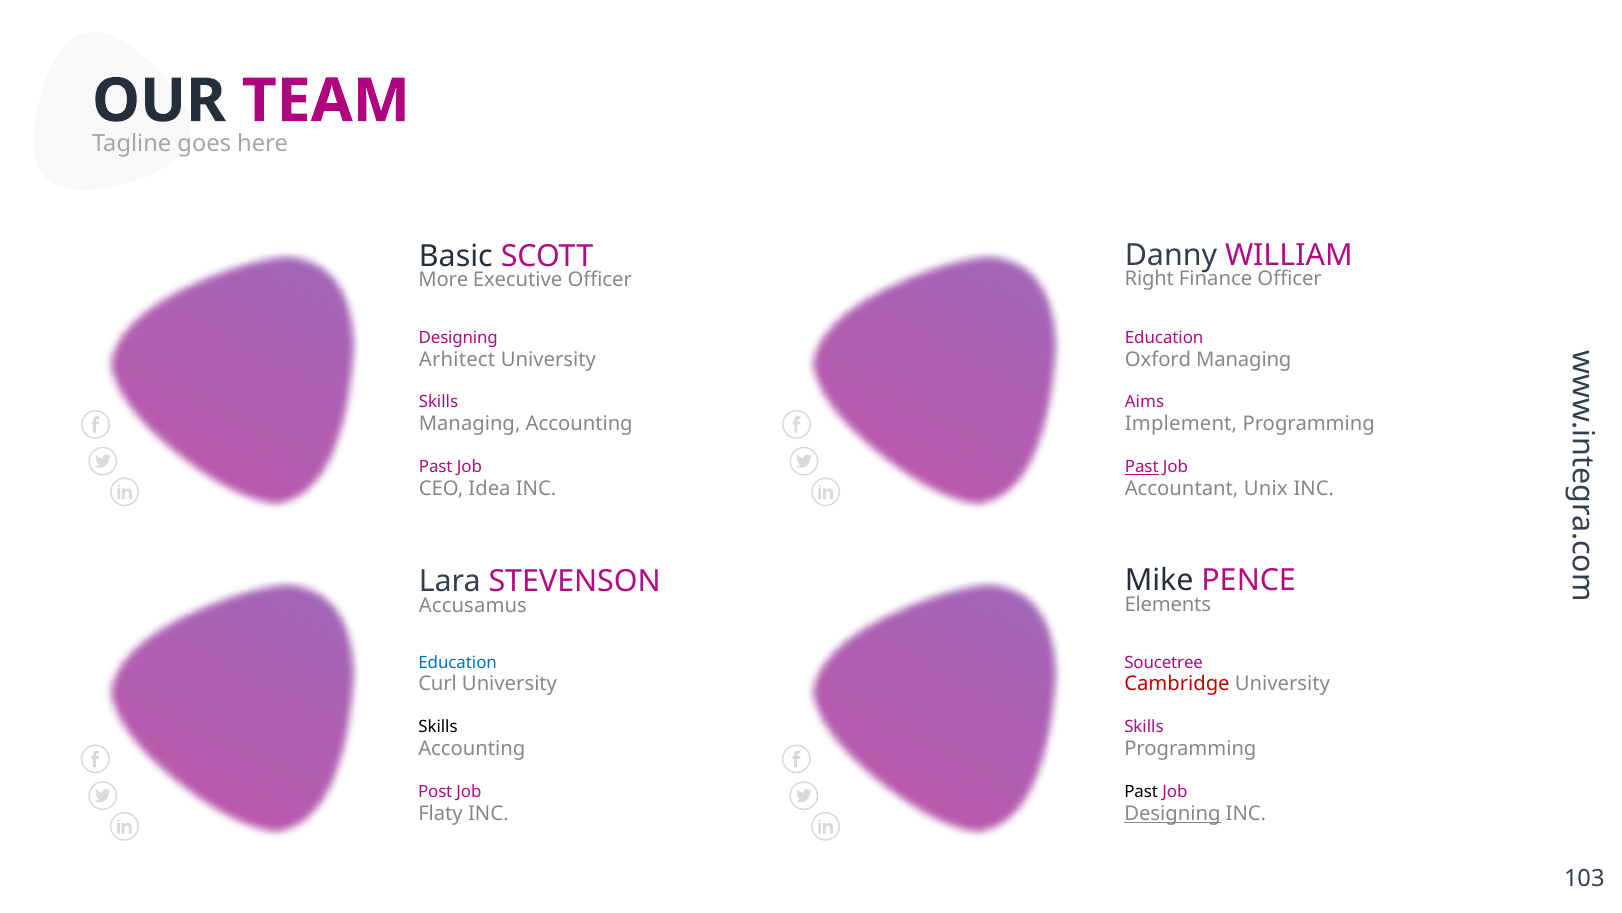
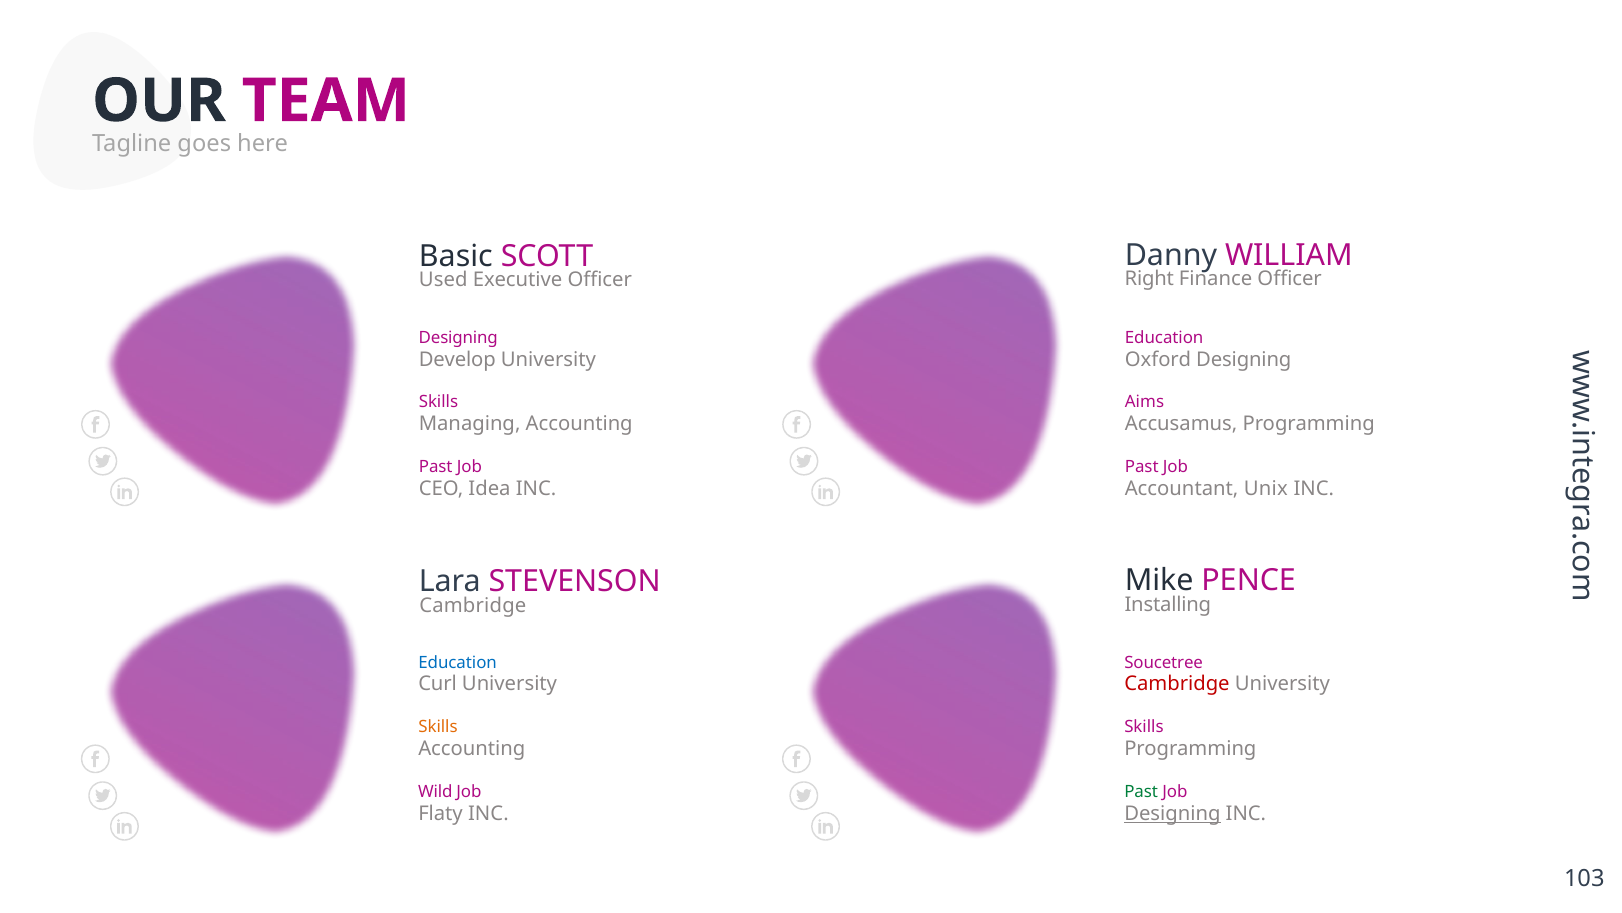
More: More -> Used (443, 280)
Arhitect: Arhitect -> Develop (457, 359)
Oxford Managing: Managing -> Designing (1244, 359)
Implement: Implement -> Accusamus (1181, 423)
Past underline: present -> none (1142, 467)
Elements: Elements -> Installing (1168, 604)
Accusamus: Accusamus -> Cambridge (473, 605)
Skills colour: black -> orange (438, 726)
Post: Post -> Wild (435, 791)
Past colour: black -> green (1141, 791)
